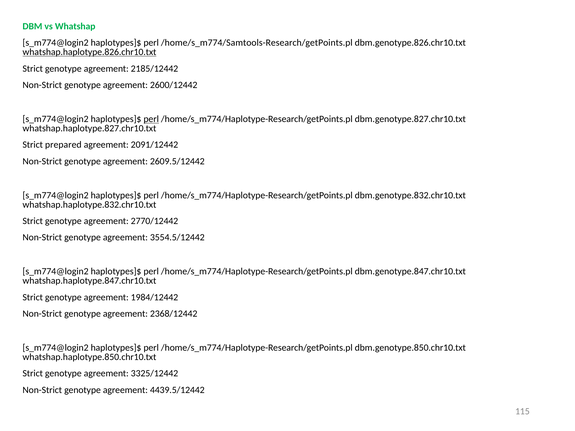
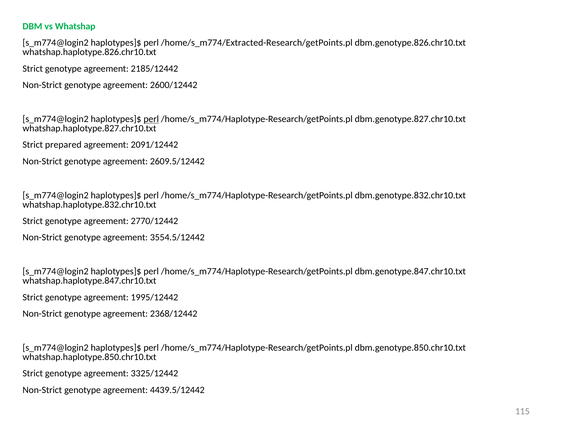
/home/s_m774/Samtools-Research/getPoints.pl: /home/s_m774/Samtools-Research/getPoints.pl -> /home/s_m774/Extracted-Research/getPoints.pl (257, 43)
whatshap.haplotype.826.chr10.txt underline: present -> none (89, 52)
1984/12442: 1984/12442 -> 1995/12442 (154, 297)
